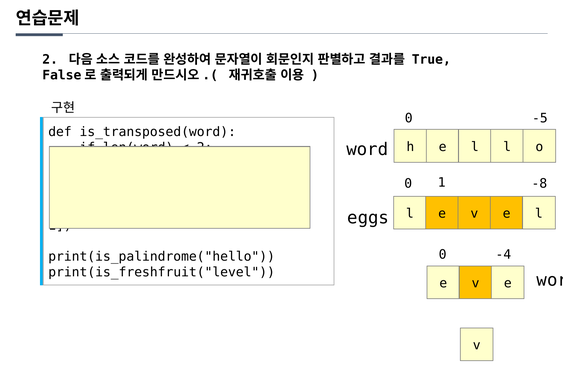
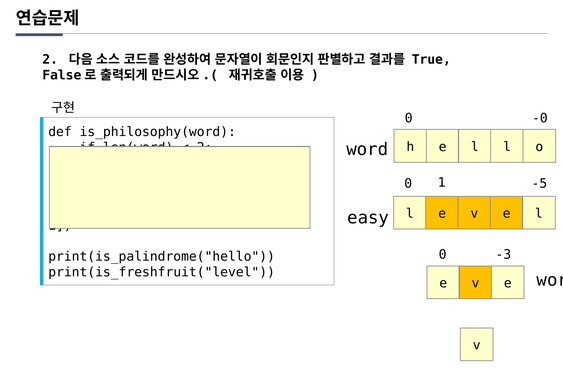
-5: -5 -> -0 (540, 118)
is_transposed(word: is_transposed(word -> is_philosophy(word (158, 132)
-8: -8 -> -5 (539, 183)
eggs: eggs -> easy (368, 218)
-4: -4 -> -3 (503, 254)
